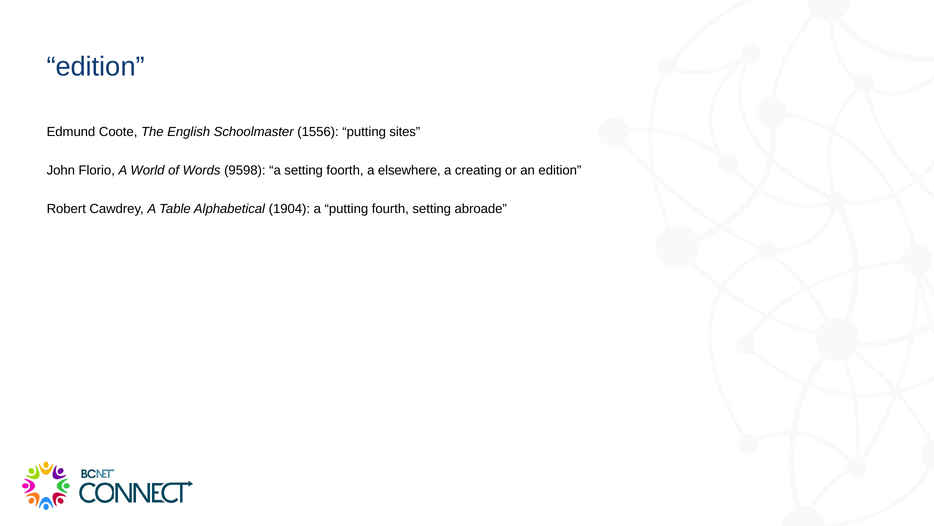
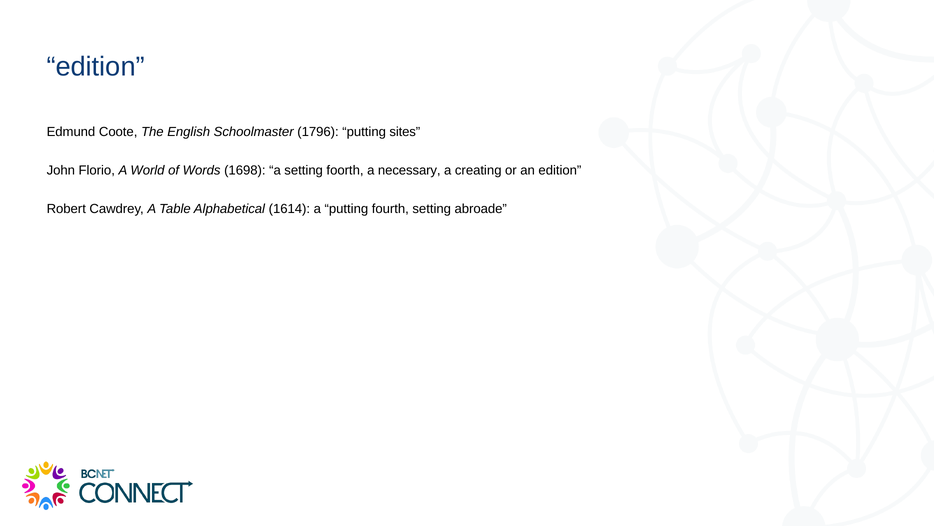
1556: 1556 -> 1796 (318, 132)
9598: 9598 -> 1698 (245, 170)
elsewhere: elsewhere -> necessary (409, 170)
1904: 1904 -> 1614 (289, 208)
